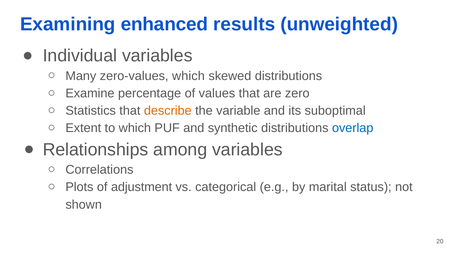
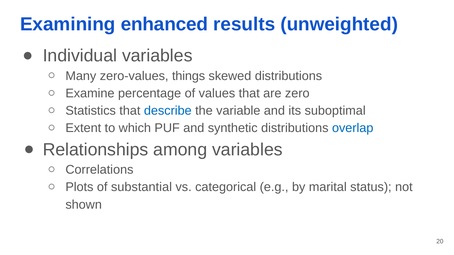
zero-values which: which -> things (189, 76)
describe colour: orange -> blue (168, 111)
adjustment: adjustment -> substantial (141, 187)
